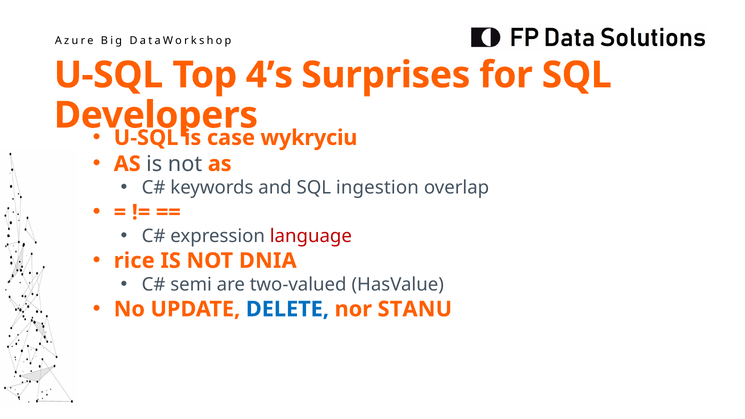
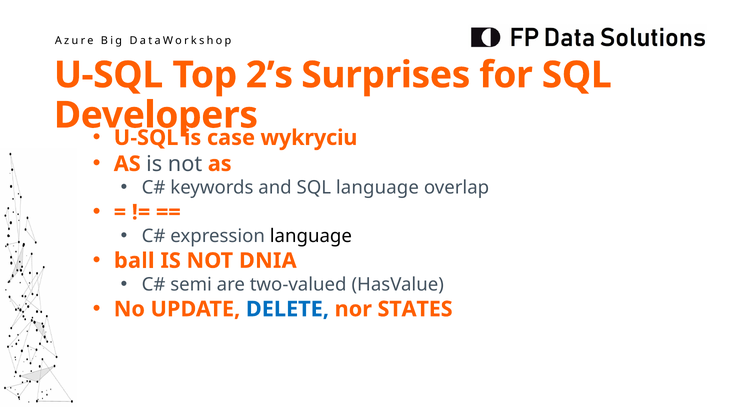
4’s: 4’s -> 2’s (269, 75)
SQL ingestion: ingestion -> language (377, 188)
language colour: red -> black (311, 236)
rice: rice -> ball (134, 261)
STANU: STANU -> STATES (415, 309)
